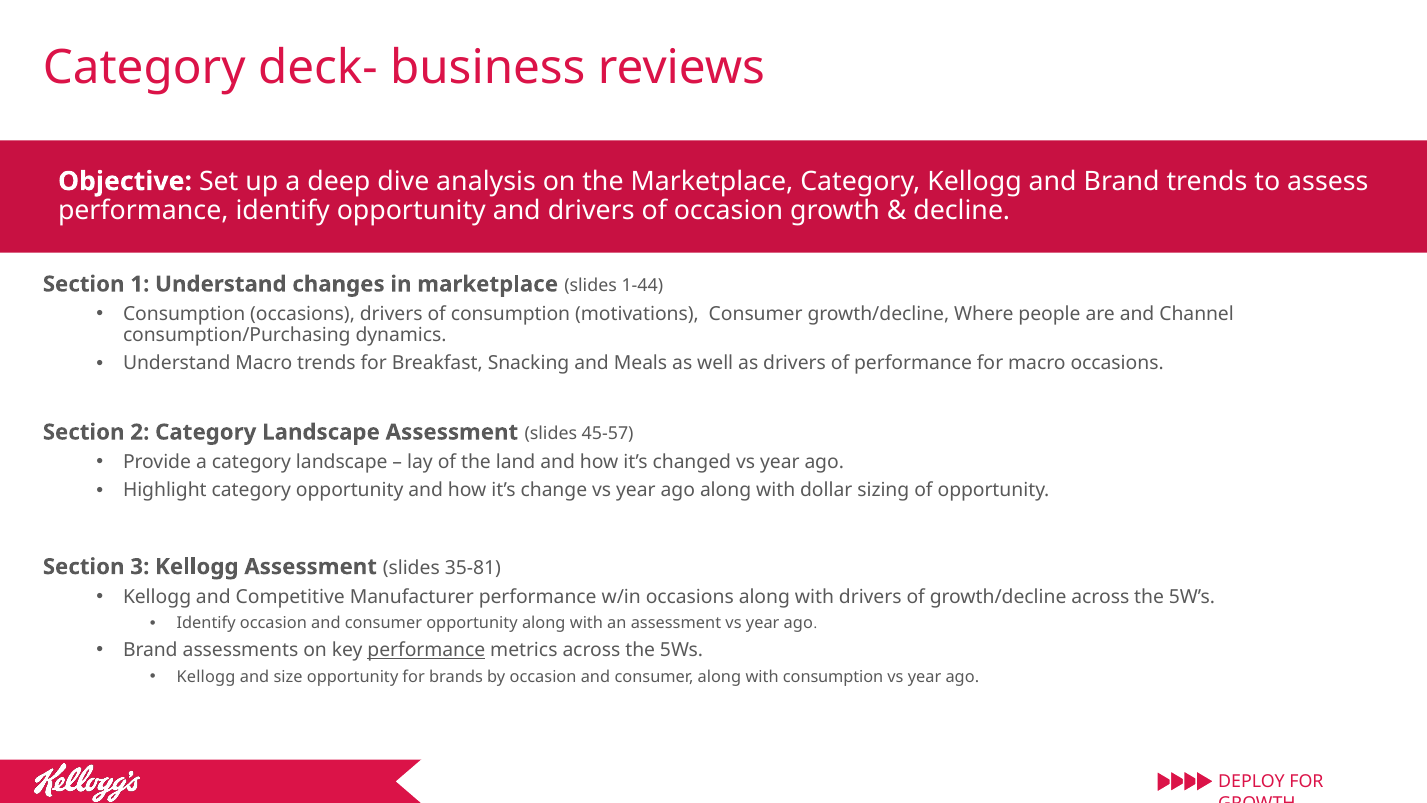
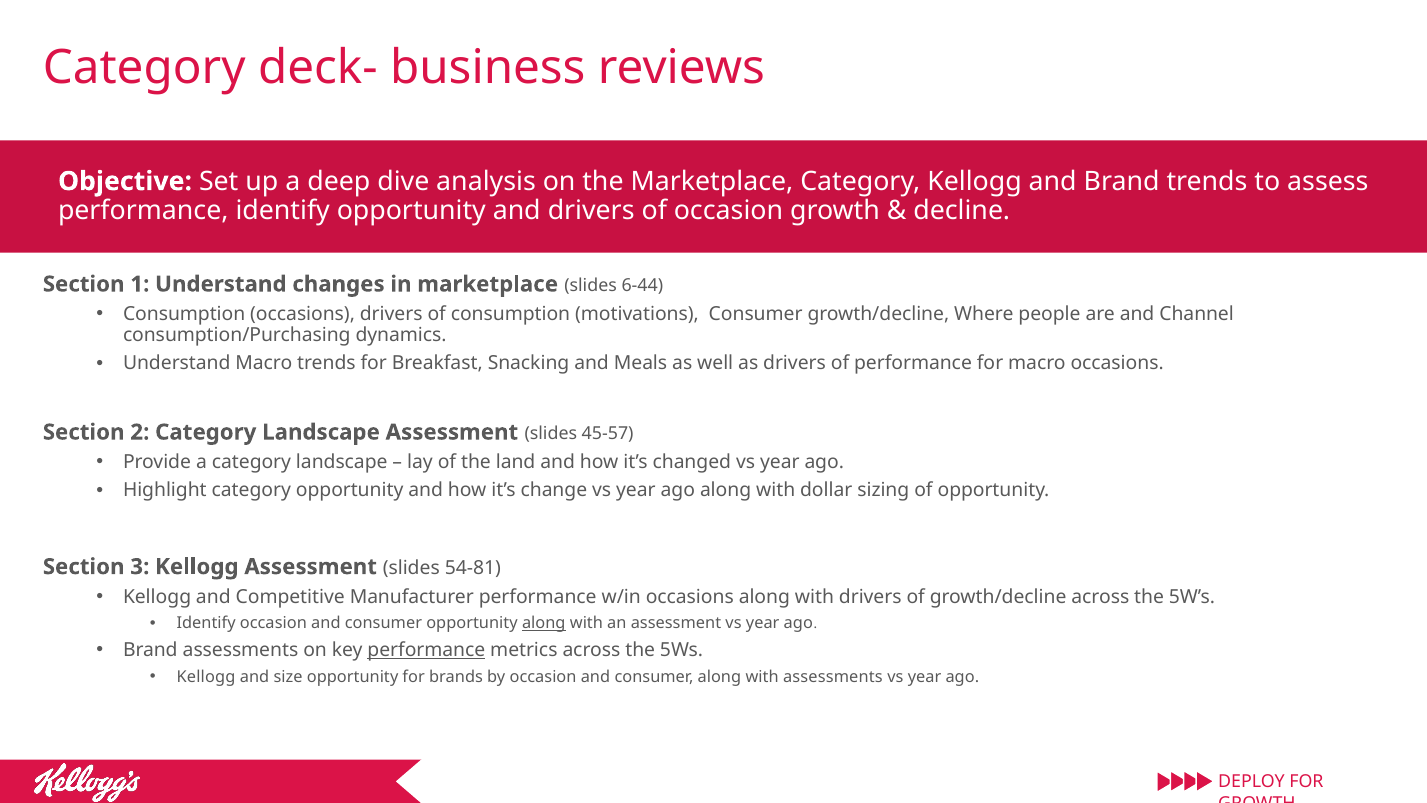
1-44: 1-44 -> 6-44 (642, 286)
35-81: 35-81 -> 54-81 (473, 568)
along underline: none -> present (544, 623)
with consumption: consumption -> assessments (833, 677)
